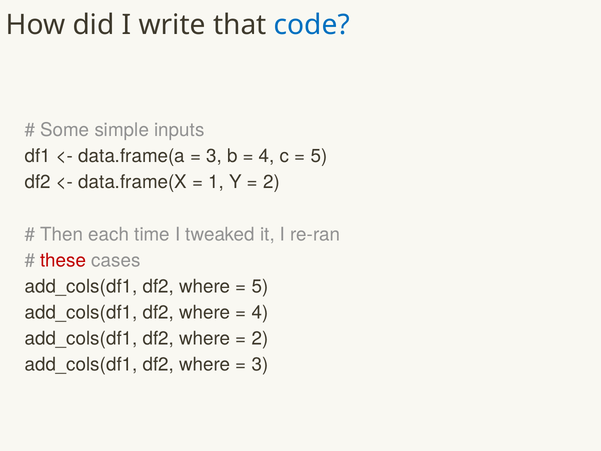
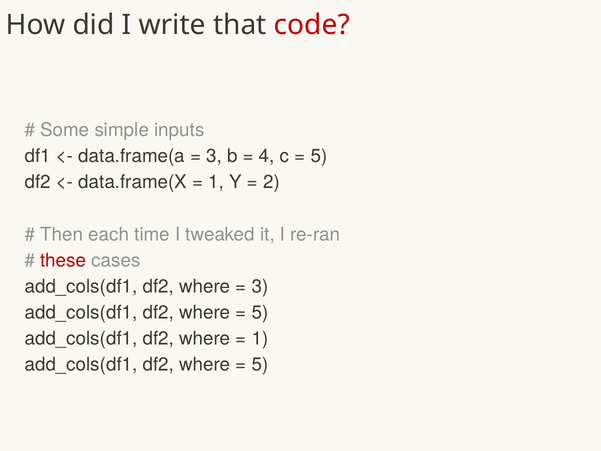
code colour: blue -> red (312, 25)
5: 5 -> 3 (260, 286)
4: 4 -> 5 (260, 312)
2: 2 -> 1 (260, 338)
3: 3 -> 5 (260, 365)
